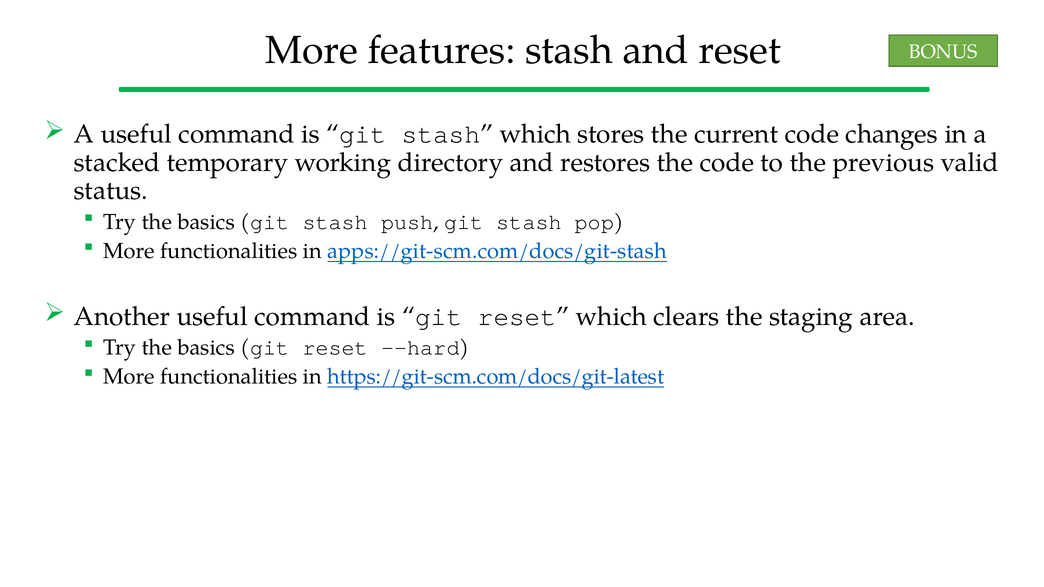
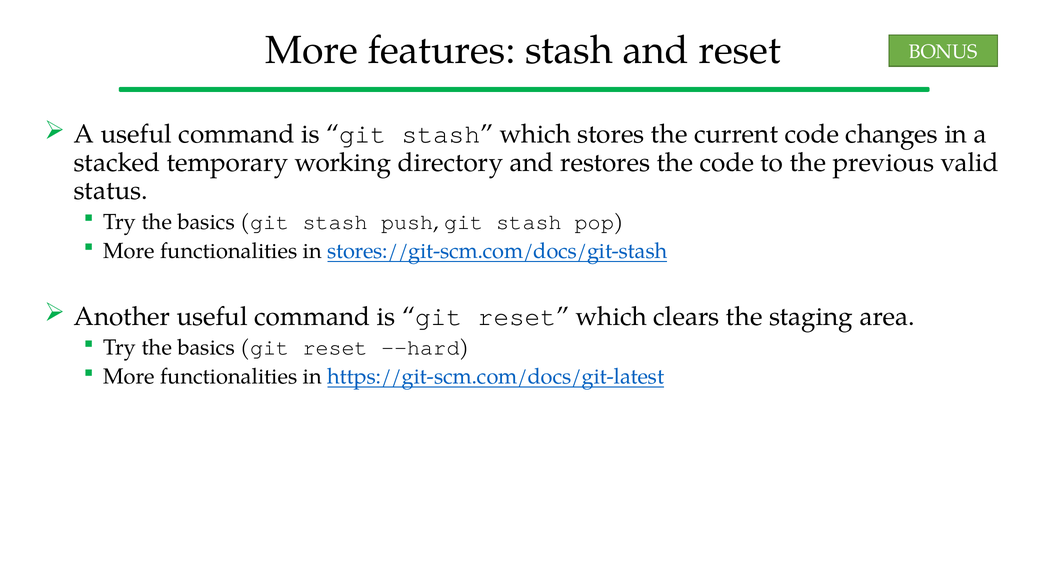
apps://git-scm.com/docs/git-stash: apps://git-scm.com/docs/git-stash -> stores://git-scm.com/docs/git-stash (497, 251)
